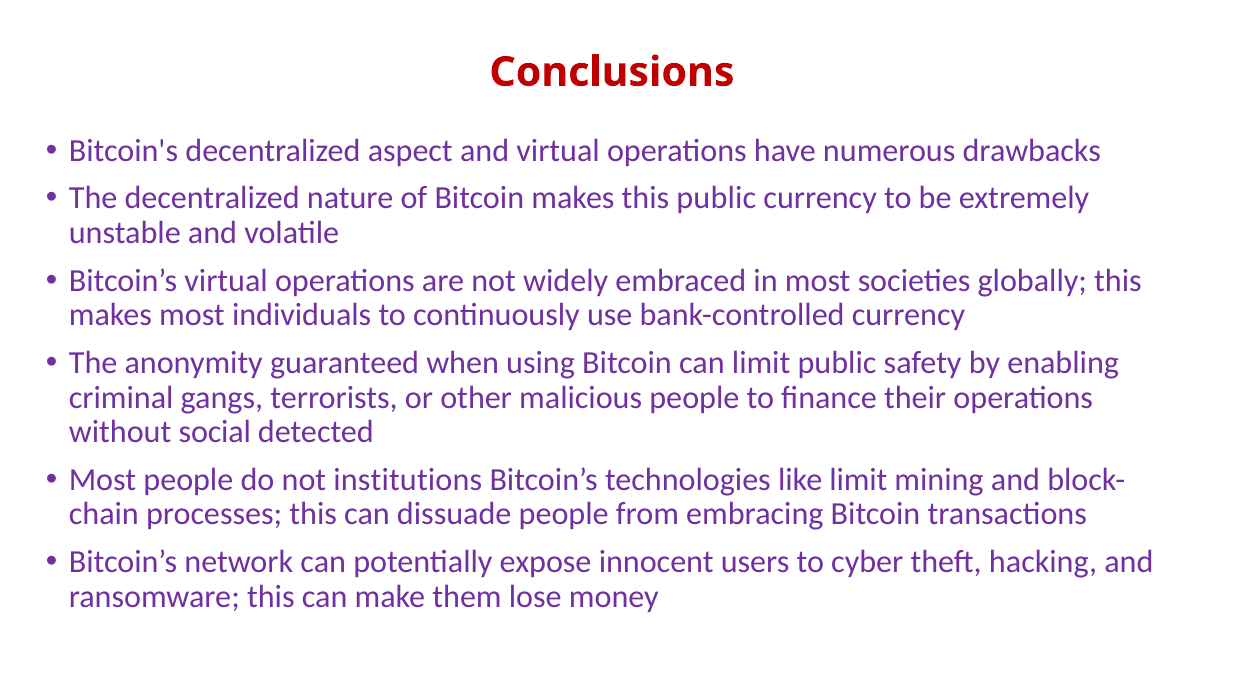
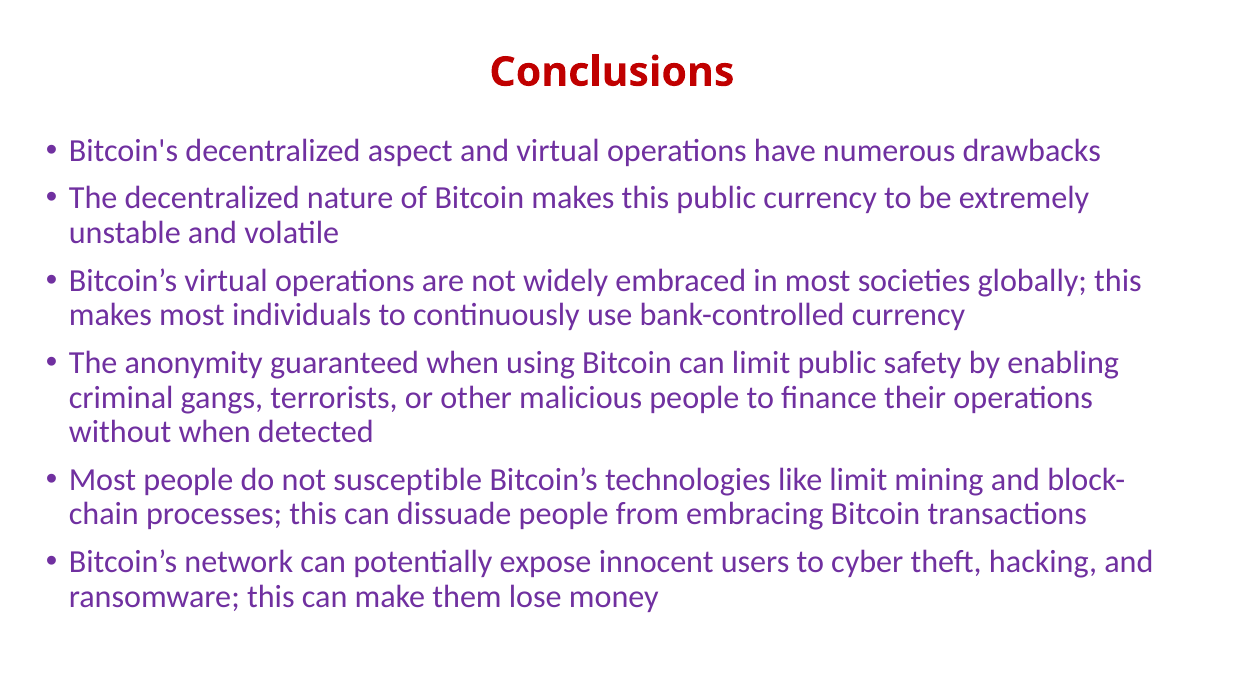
without social: social -> when (215, 433)
institutions: institutions -> susceptible (408, 480)
